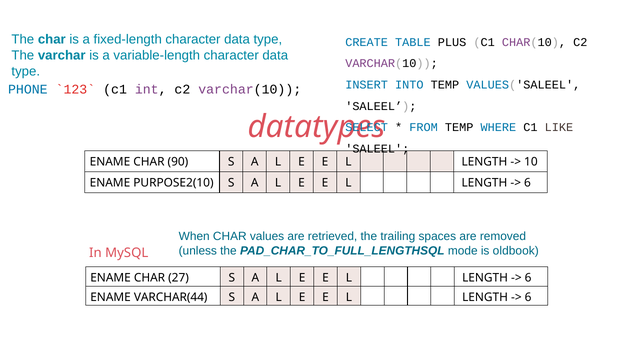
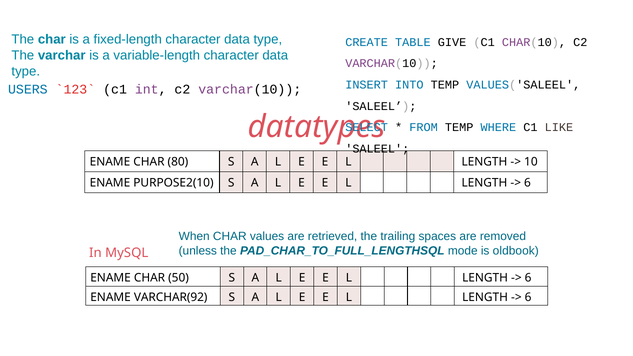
PLUS: PLUS -> GIVE (452, 42)
PHONE: PHONE -> USERS (28, 89)
90: 90 -> 80 (178, 162)
27: 27 -> 50 (179, 278)
VARCHAR(44: VARCHAR(44 -> VARCHAR(92 (171, 297)
